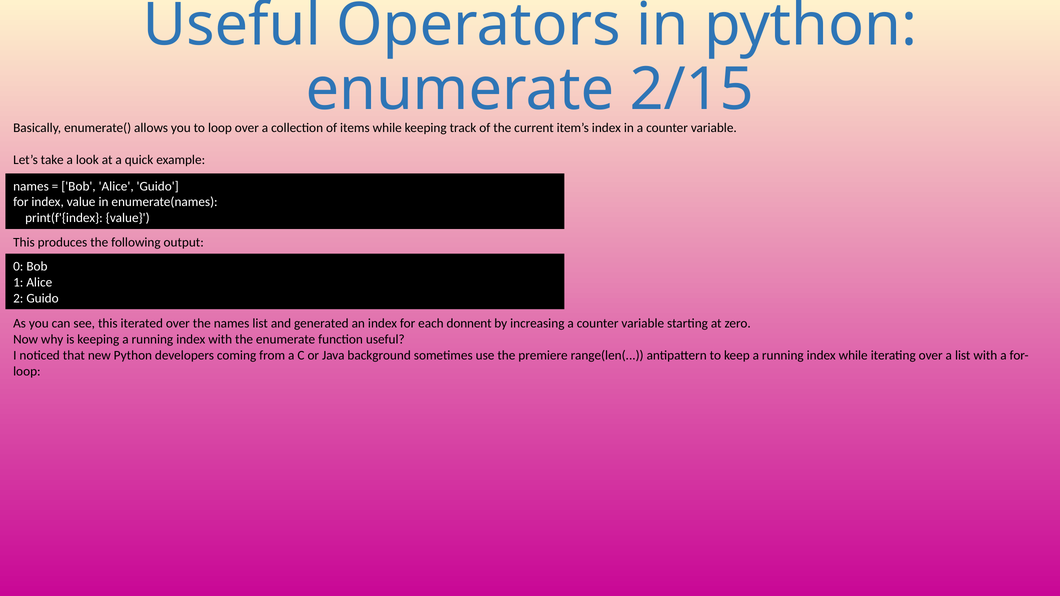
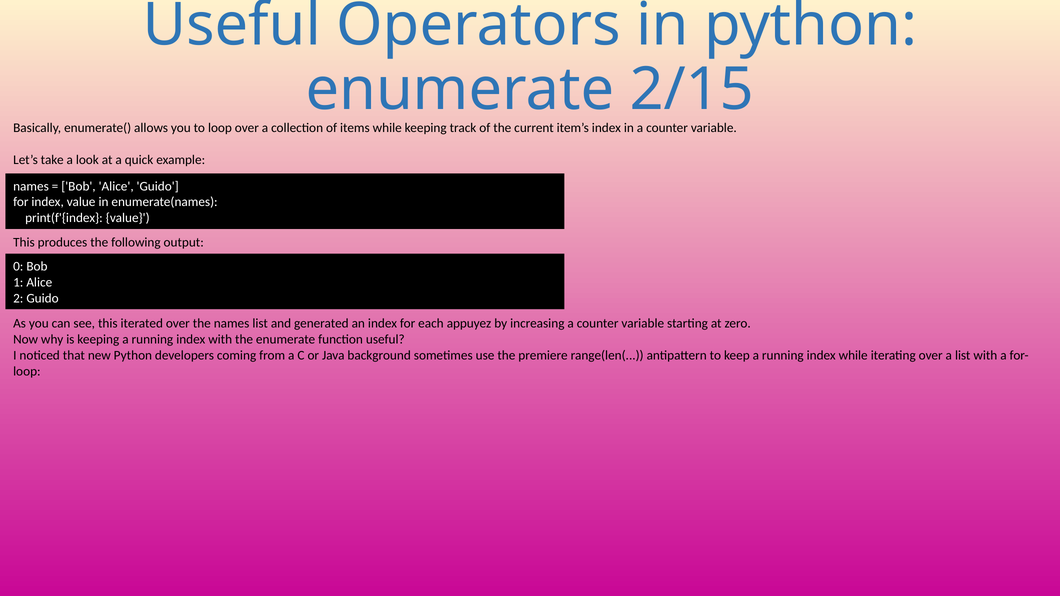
donnent: donnent -> appuyez (469, 324)
